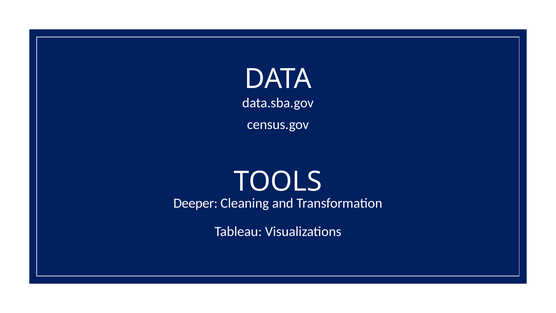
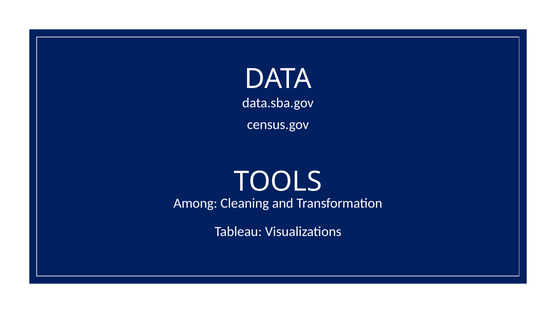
Deeper: Deeper -> Among (195, 203)
